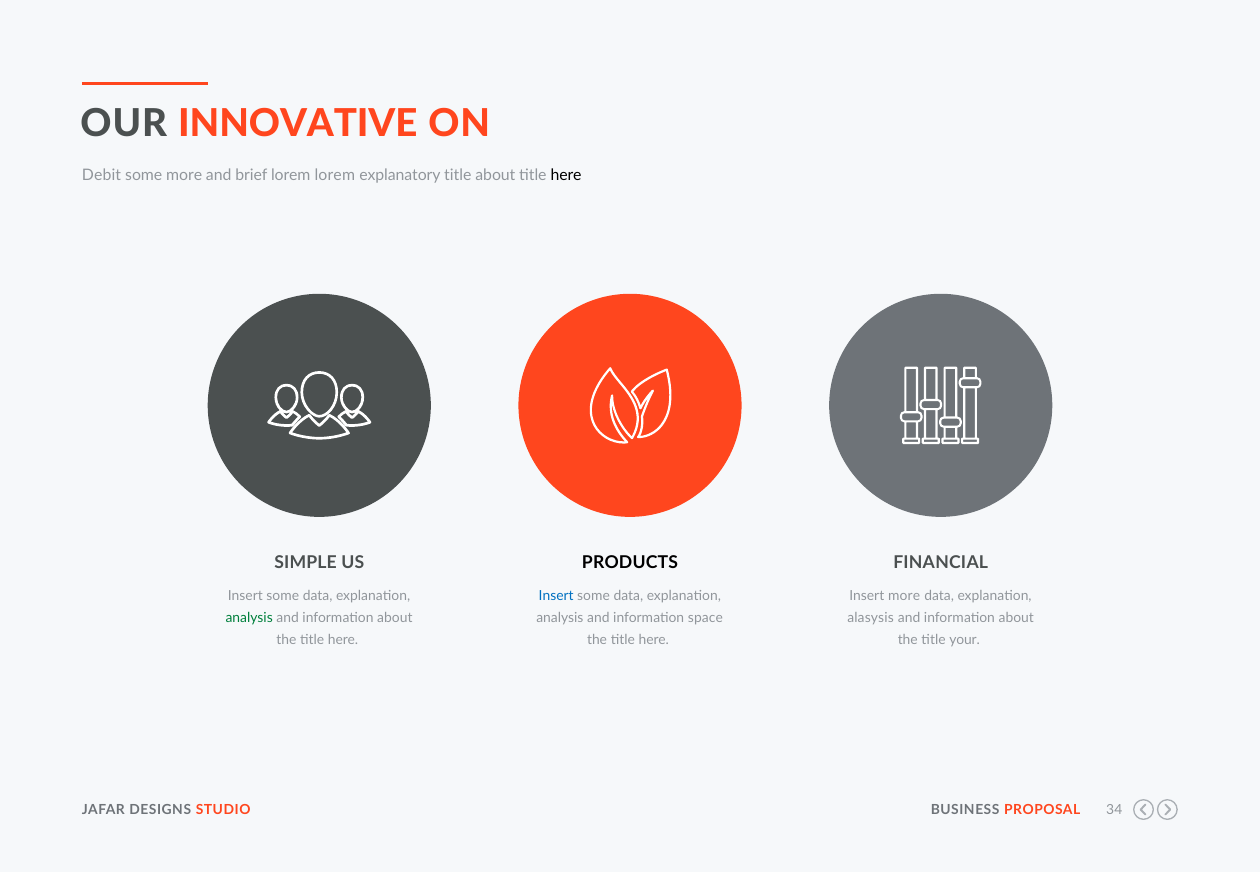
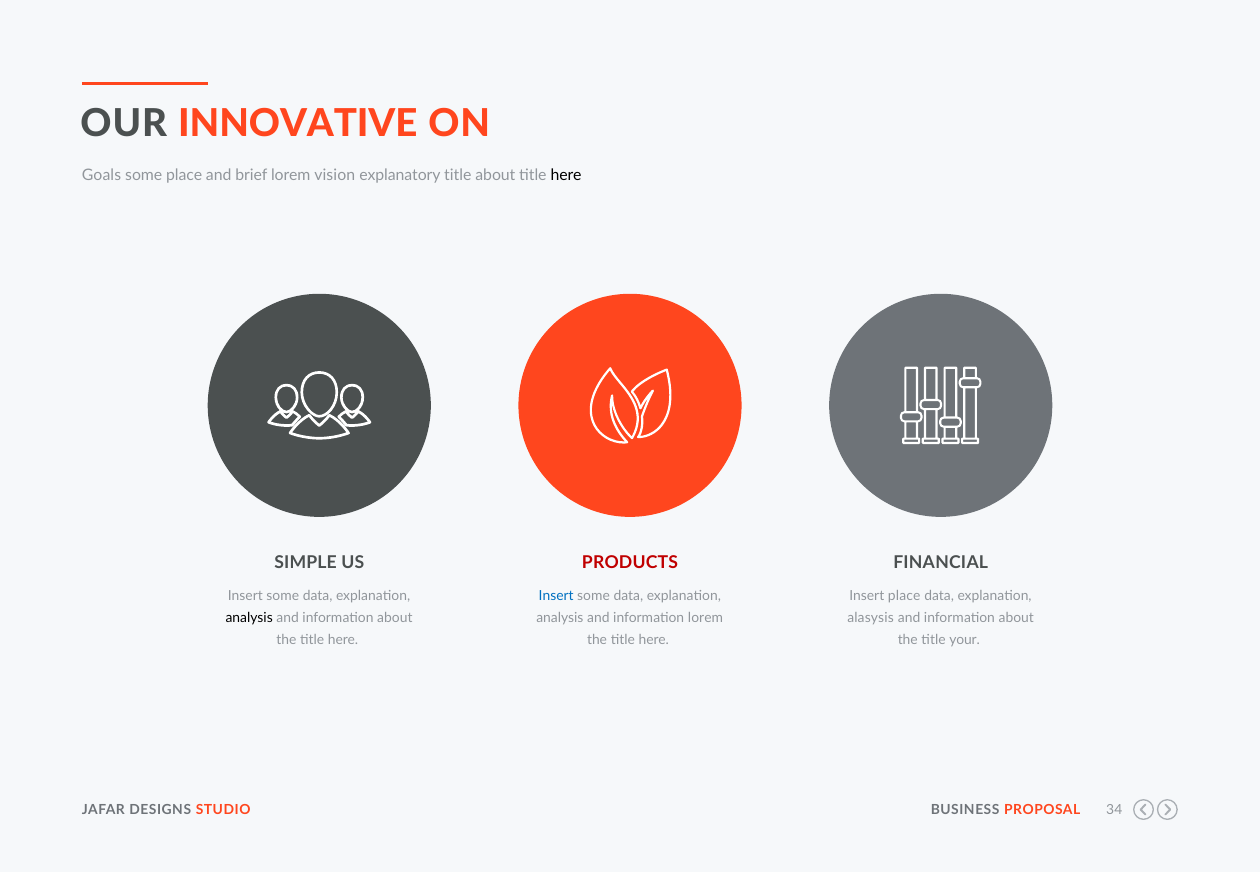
Debit: Debit -> Goals (102, 175)
some more: more -> place (184, 175)
lorem lorem: lorem -> vision (335, 175)
PRODUCTS colour: black -> red (630, 563)
Insert more: more -> place (904, 596)
analysis colour: green -> black (249, 618)
information space: space -> lorem (706, 618)
